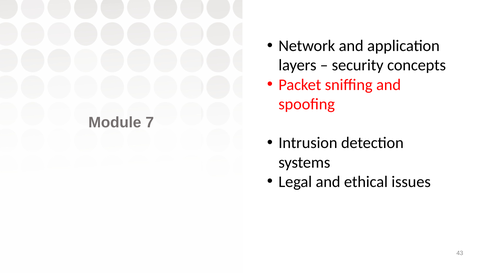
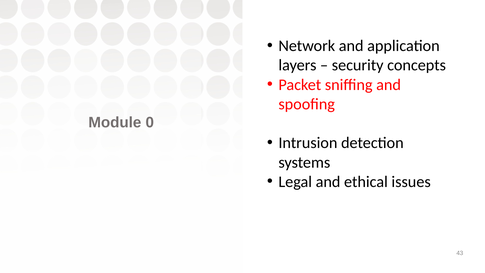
7: 7 -> 0 (150, 122)
